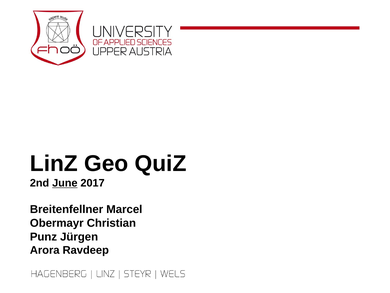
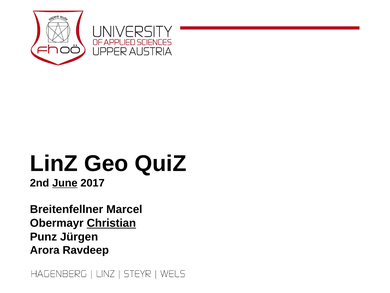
Christian underline: none -> present (111, 223)
